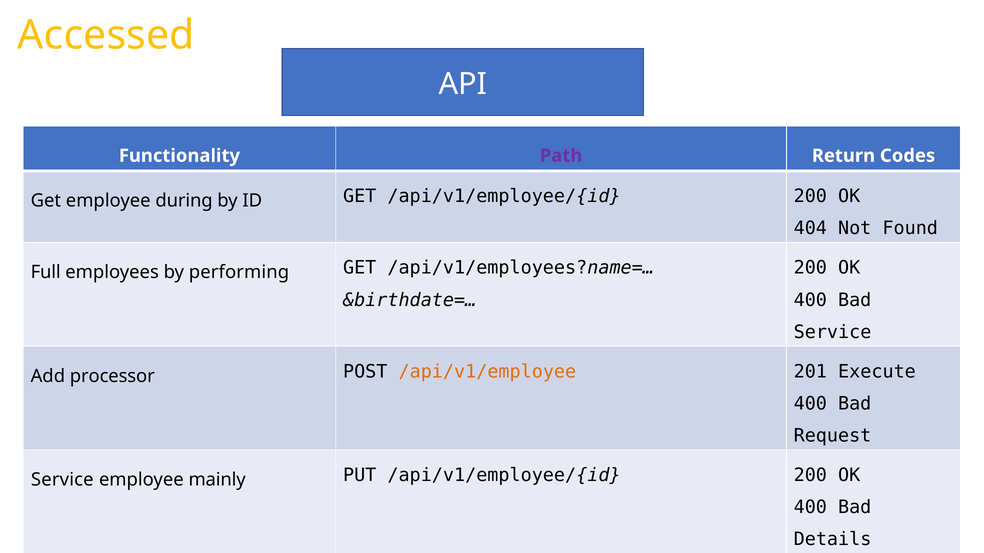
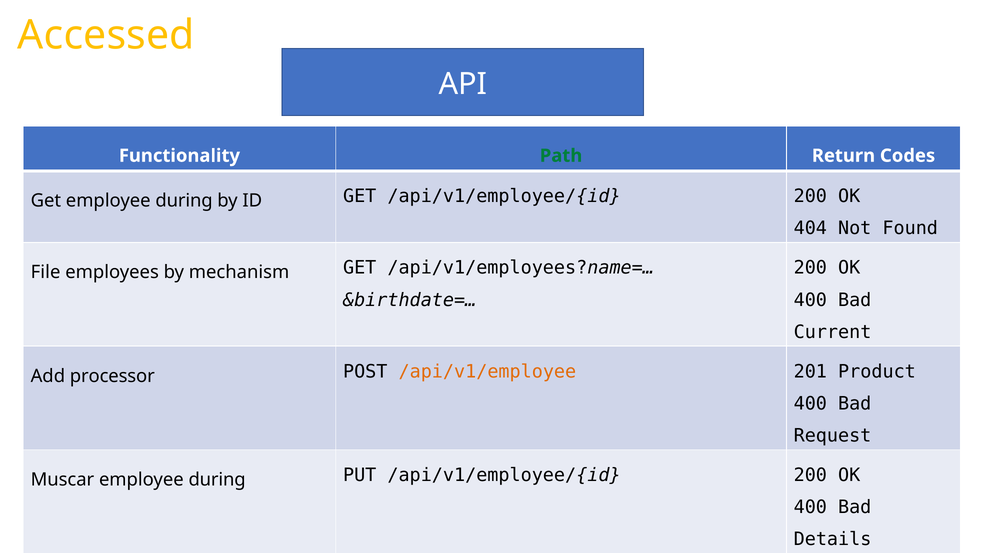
Path colour: purple -> green (561, 156)
Full: Full -> File (46, 273)
performing: performing -> mechanism (239, 273)
Service: Service -> Current (833, 332)
Execute: Execute -> Product (877, 372)
Service: Service -> Muscar (62, 480)
mainly: mainly -> during (217, 480)
